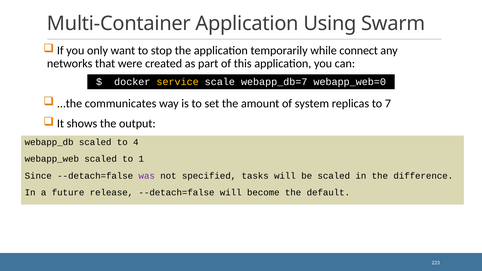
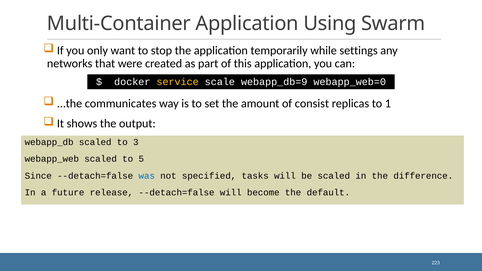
connect: connect -> settings (359, 50)
webapp_db=7: webapp_db=7 -> webapp_db=9 (274, 82)
system: system -> consist (312, 104)
7: 7 -> 1 (388, 104)
4: 4 -> 3 (136, 142)
1: 1 -> 5 (141, 159)
was colour: purple -> blue (147, 176)
